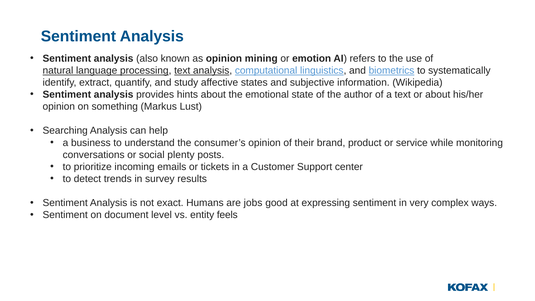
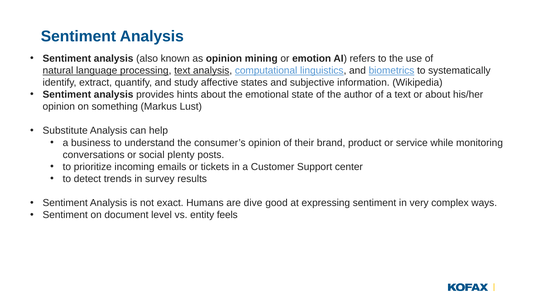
Searching: Searching -> Substitute (65, 131)
jobs: jobs -> dive (253, 203)
